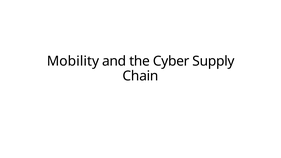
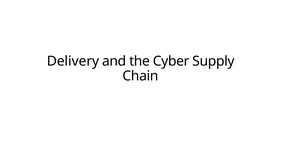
Mobility: Mobility -> Delivery (73, 61)
